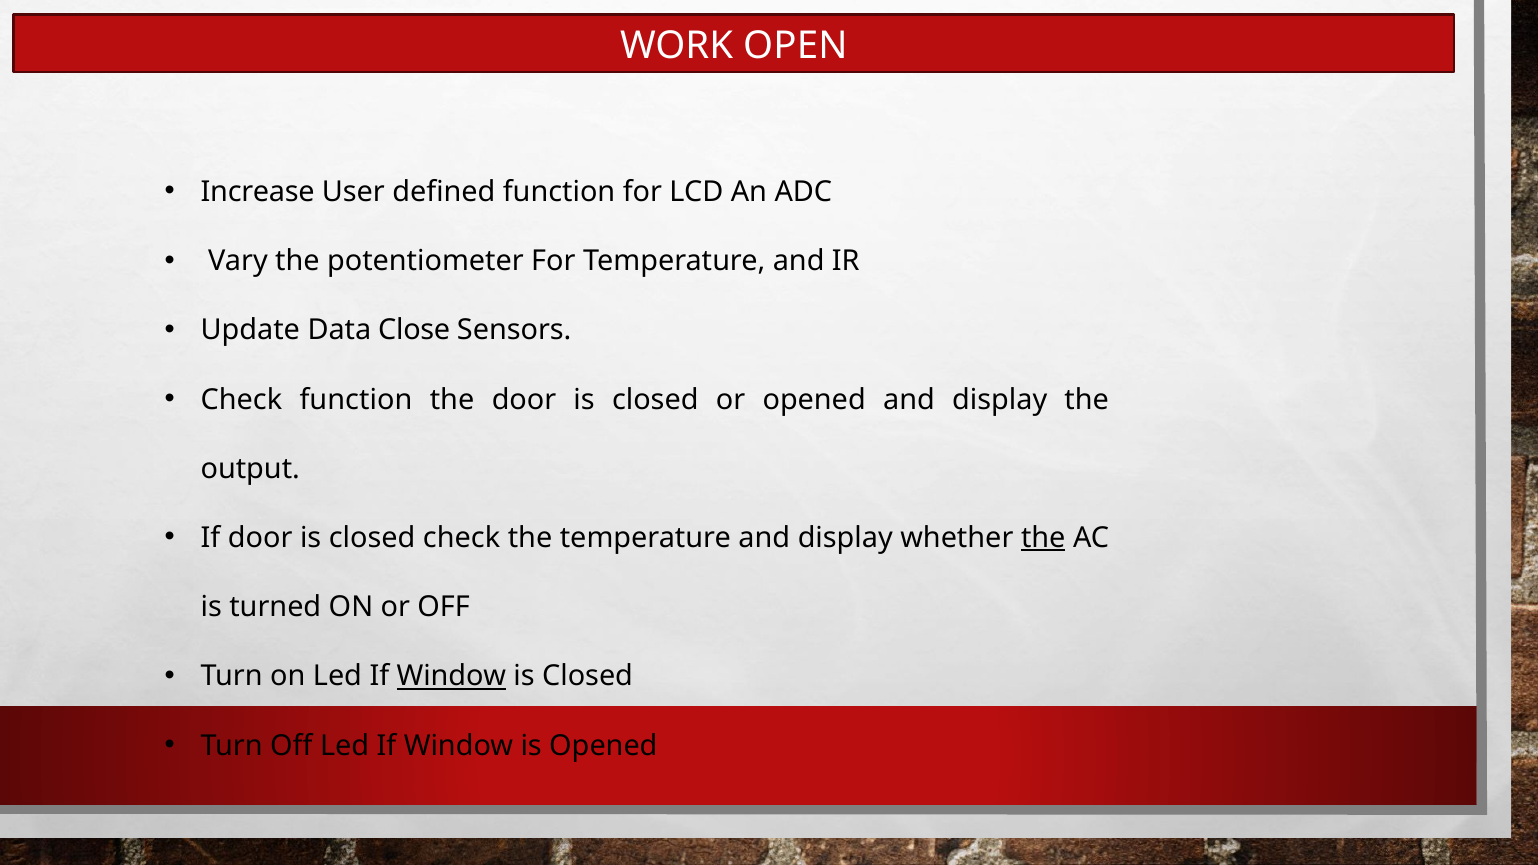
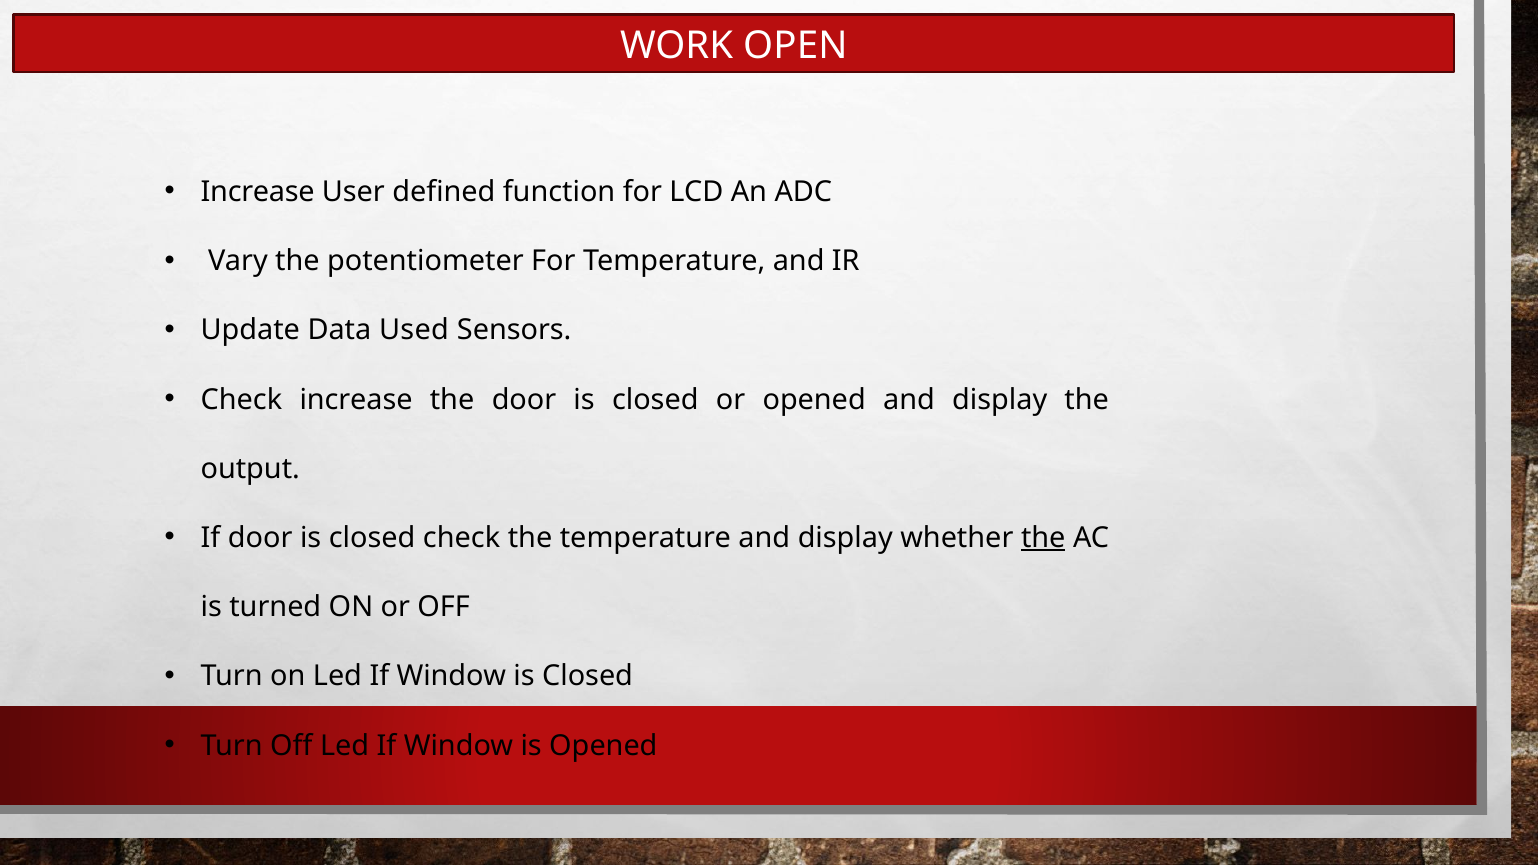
Close: Close -> Used (414, 330)
Check function: function -> increase (356, 400)
Window underline: present -> none (451, 676)
